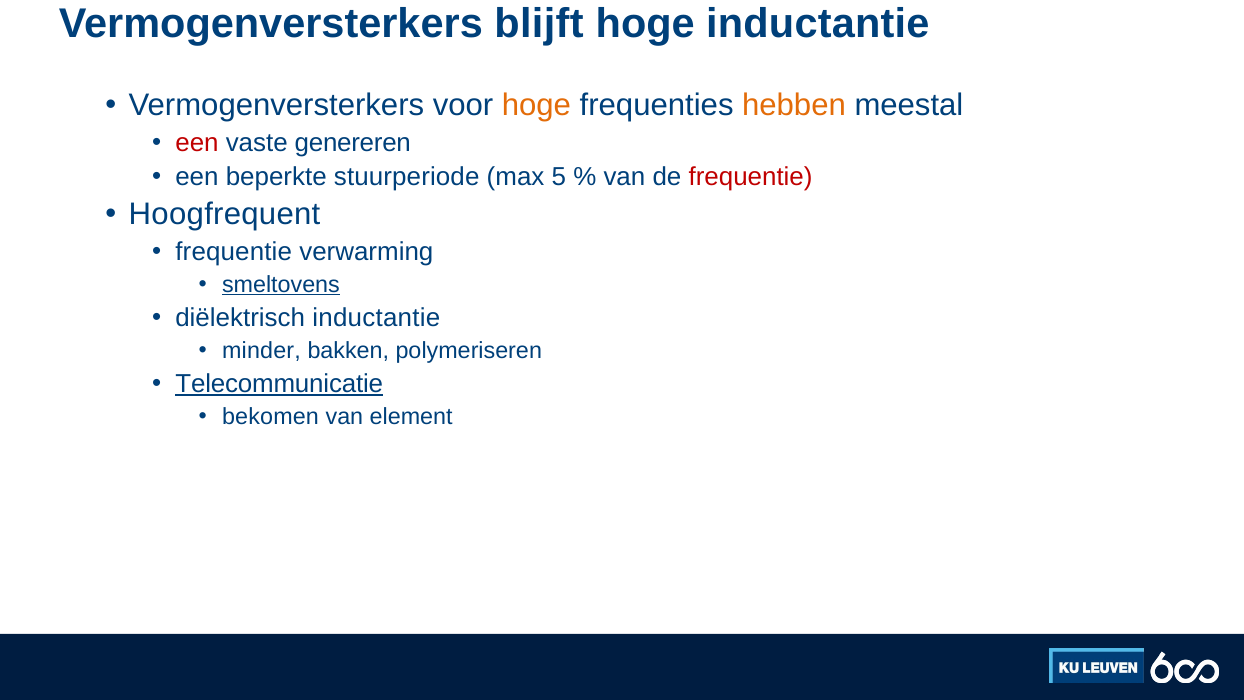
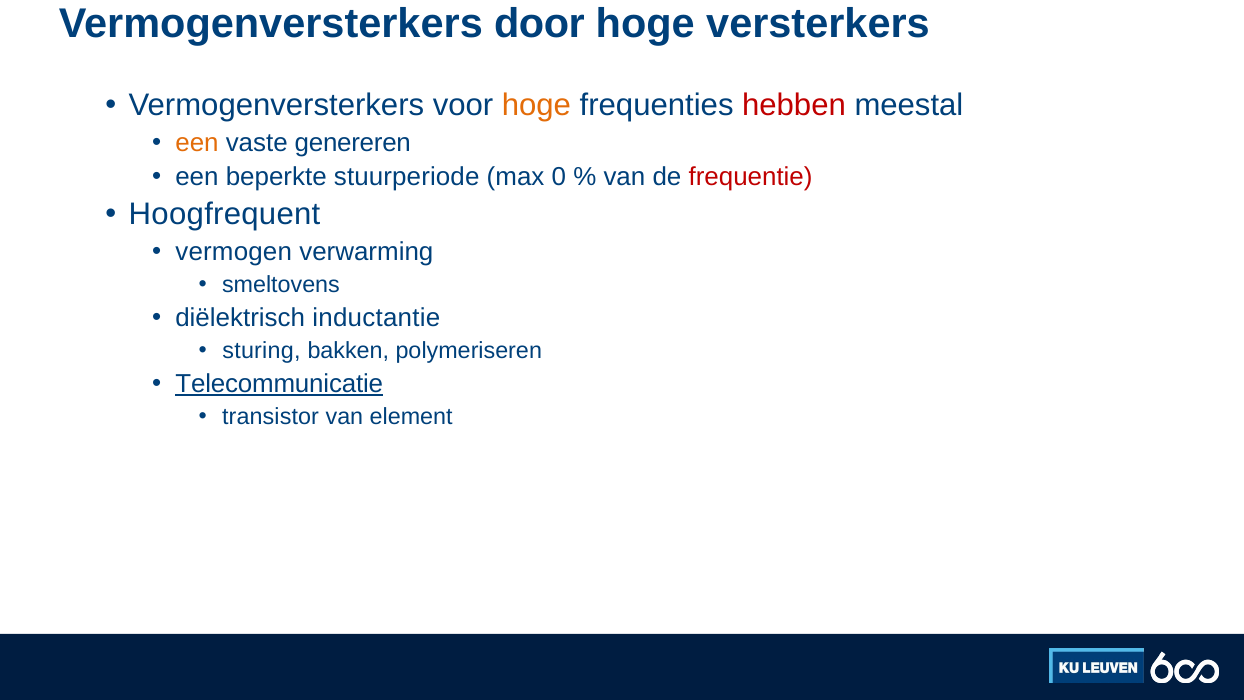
blijft: blijft -> door (539, 24)
hoge inductantie: inductantie -> versterkers (818, 24)
hebben colour: orange -> red (794, 105)
een colour: red -> orange (197, 143)
5: 5 -> 0 (559, 177)
frequentie: frequentie -> vermogen (234, 251)
smeltovens underline: present -> none (281, 285)
minder: minder -> sturing (261, 351)
bekomen: bekomen -> transistor (271, 417)
